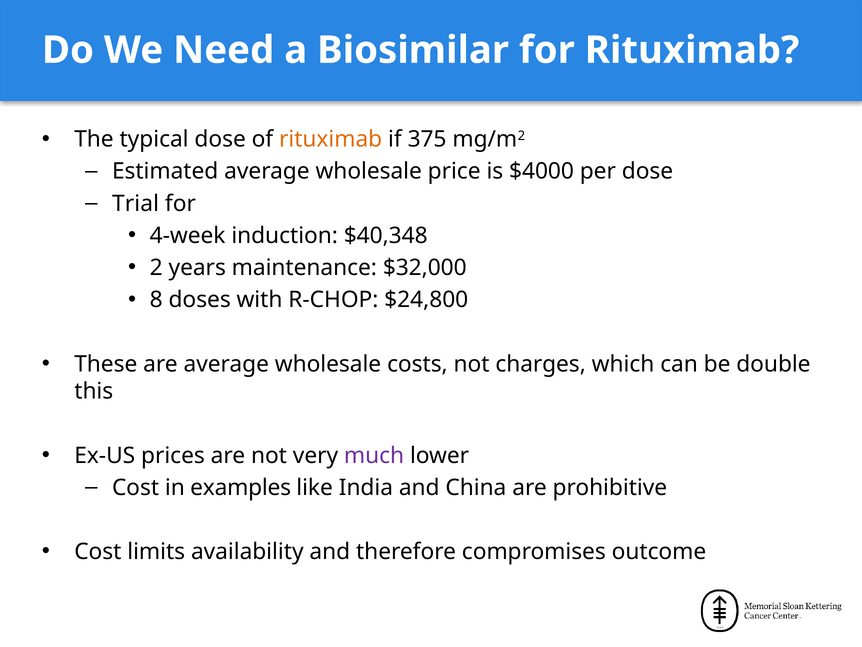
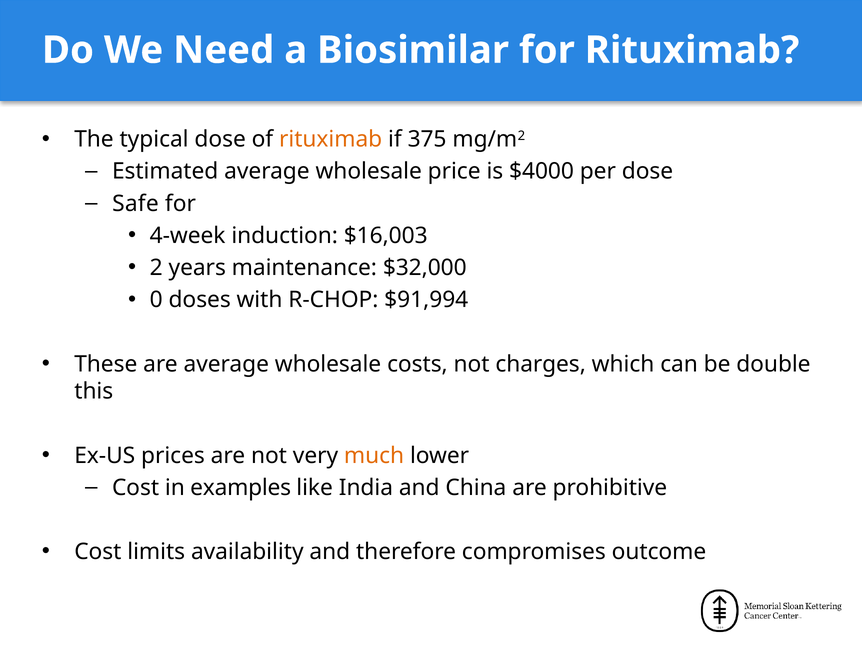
Trial: Trial -> Safe (135, 203)
$40,348: $40,348 -> $16,003 (386, 235)
8: 8 -> 0 (156, 300)
$24,800: $24,800 -> $91,994 (426, 300)
much colour: purple -> orange (374, 455)
